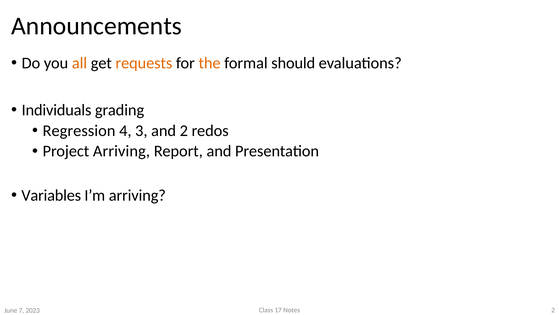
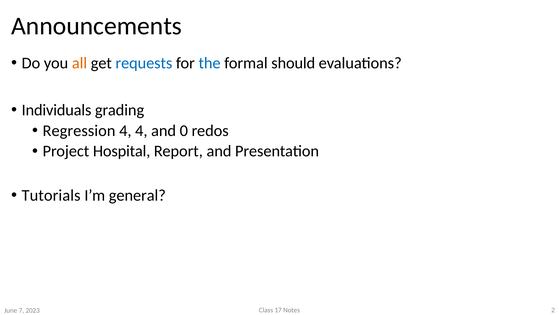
requests colour: orange -> blue (144, 63)
the colour: orange -> blue (210, 63)
4 3: 3 -> 4 (141, 130)
and 2: 2 -> 0 (184, 130)
Project Arriving: Arriving -> Hospital (122, 151)
Variables: Variables -> Tutorials (51, 195)
I’m arriving: arriving -> general (137, 195)
